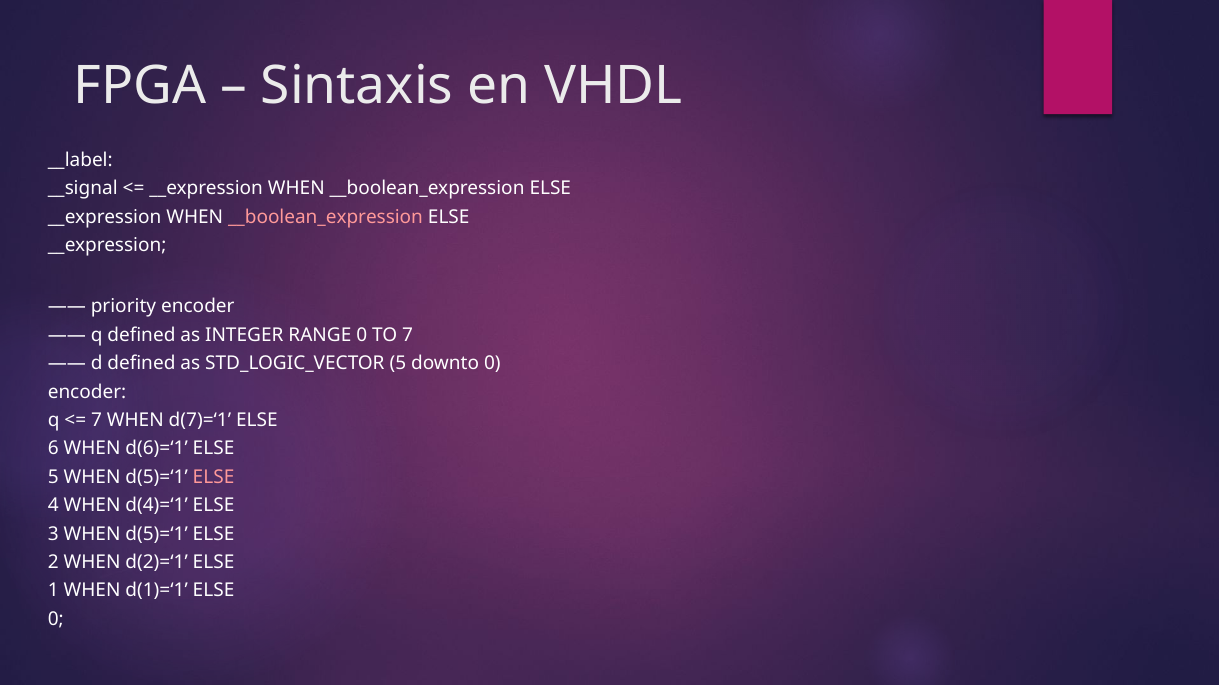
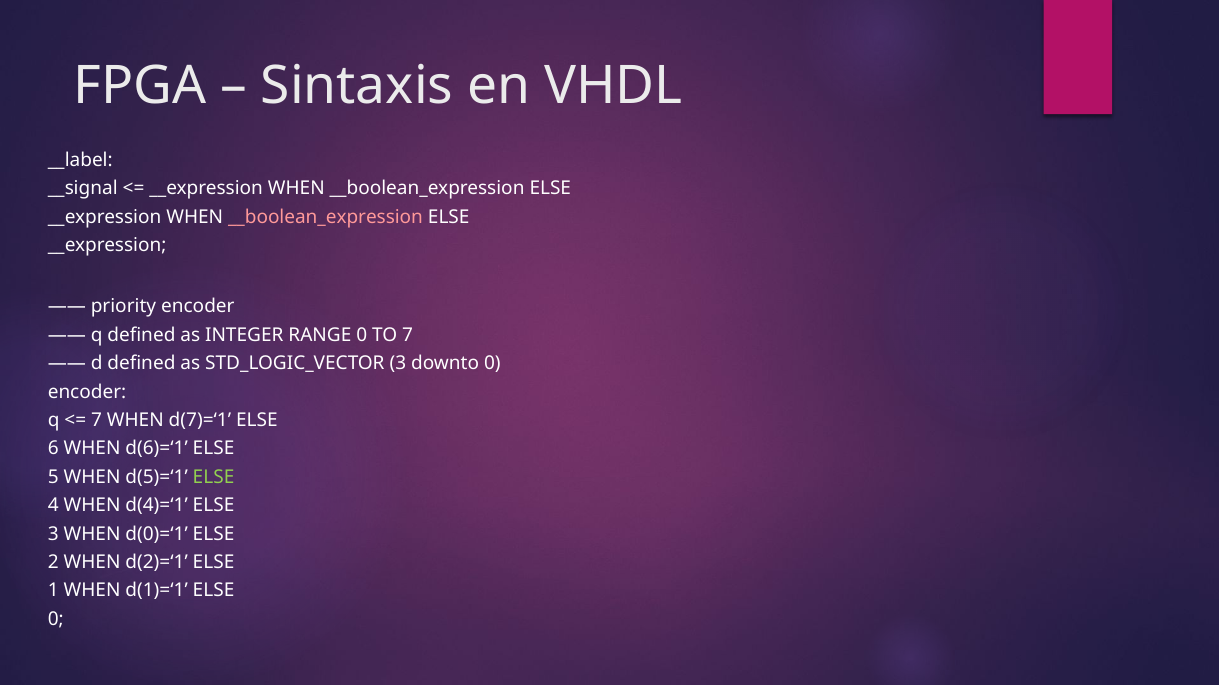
STD_LOGIC_VECTOR 5: 5 -> 3 (398, 364)
ELSE colour: pink -> light green (214, 478)
3 WHEN d(5)=‘1: d(5)=‘1 -> d(0)=‘1 (157, 534)
